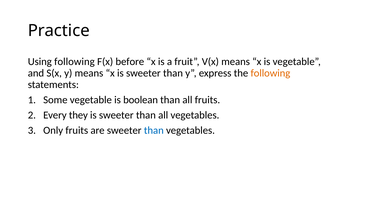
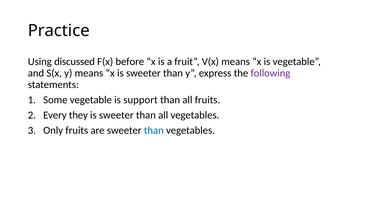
Using following: following -> discussed (75, 62)
following colour: orange -> purple (270, 73)
boolean: boolean -> support (140, 100)
